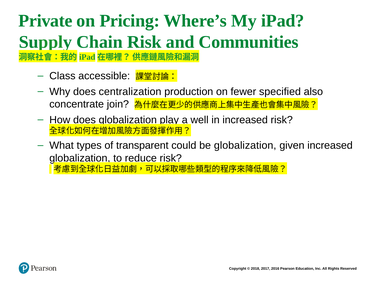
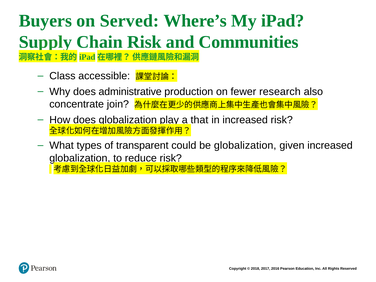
Private: Private -> Buyers (45, 21)
Pricing: Pricing -> Served (129, 21)
centralization: centralization -> administrative (130, 92)
specified: specified -> research (280, 92)
well: well -> that (199, 120)
